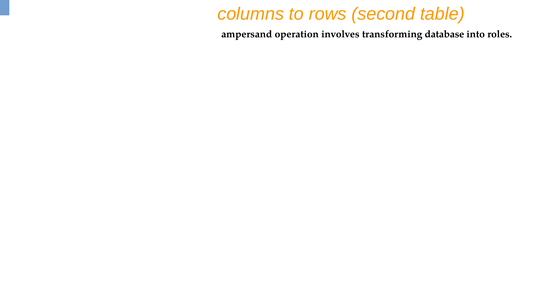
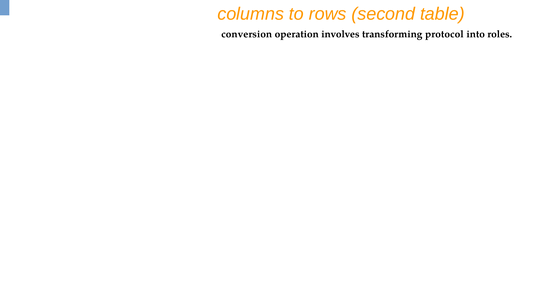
ampersand: ampersand -> conversion (247, 34)
database: database -> protocol (444, 34)
